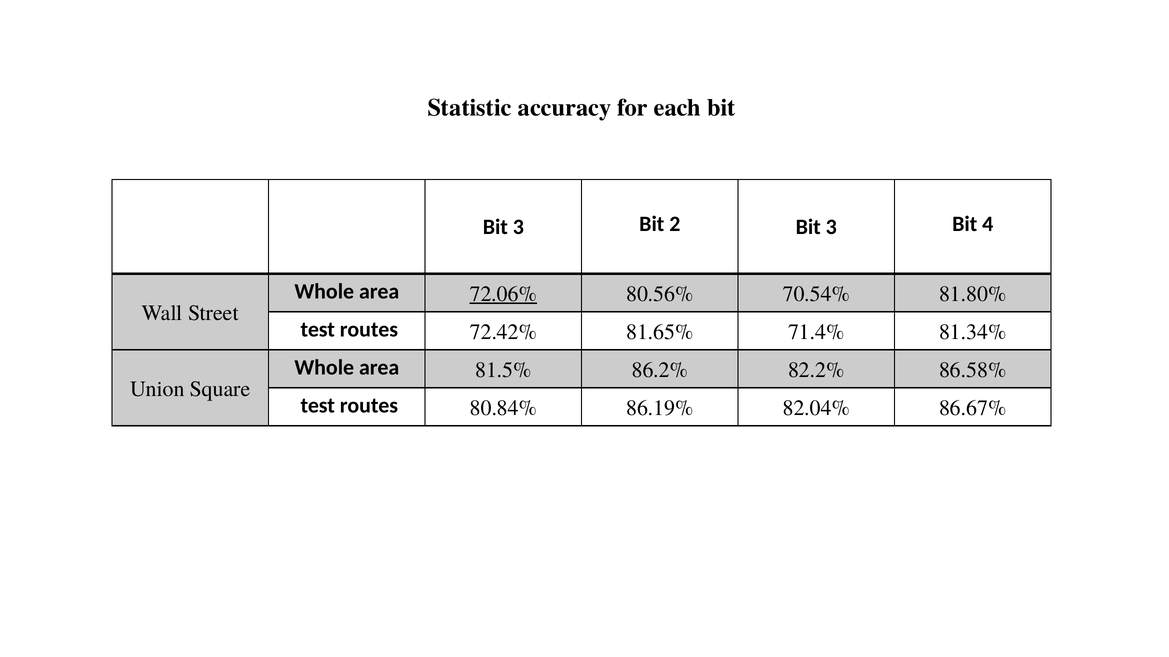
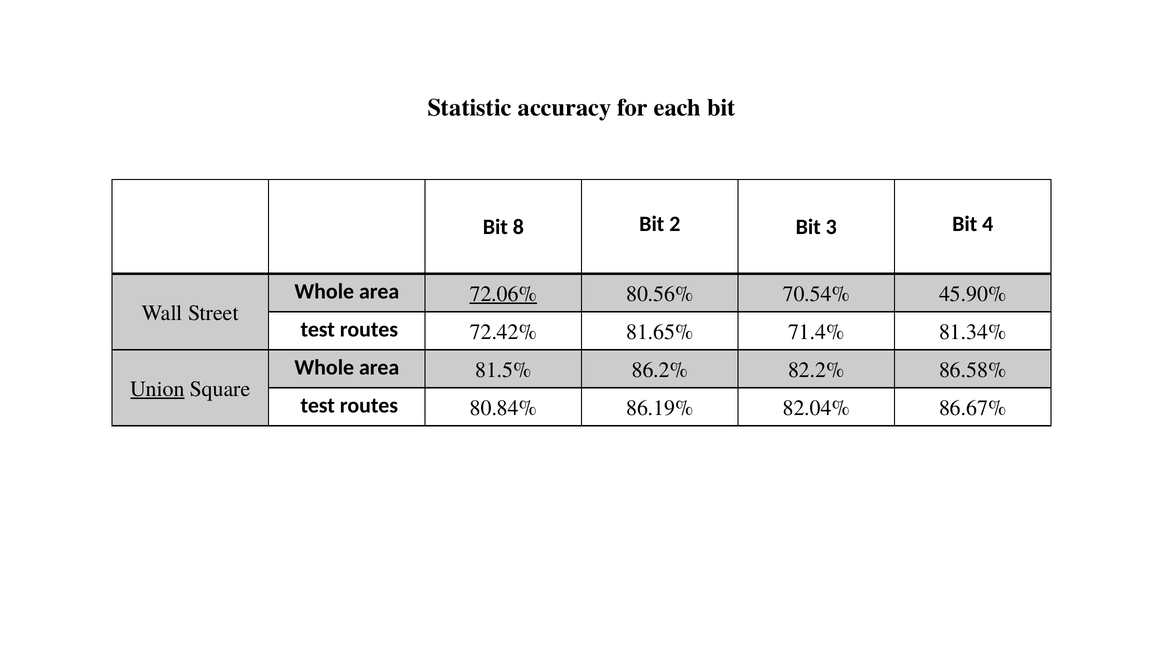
3: 3 -> 8 (518, 227)
81.80%: 81.80% -> 45.90% (973, 294)
Union underline: none -> present (157, 389)
